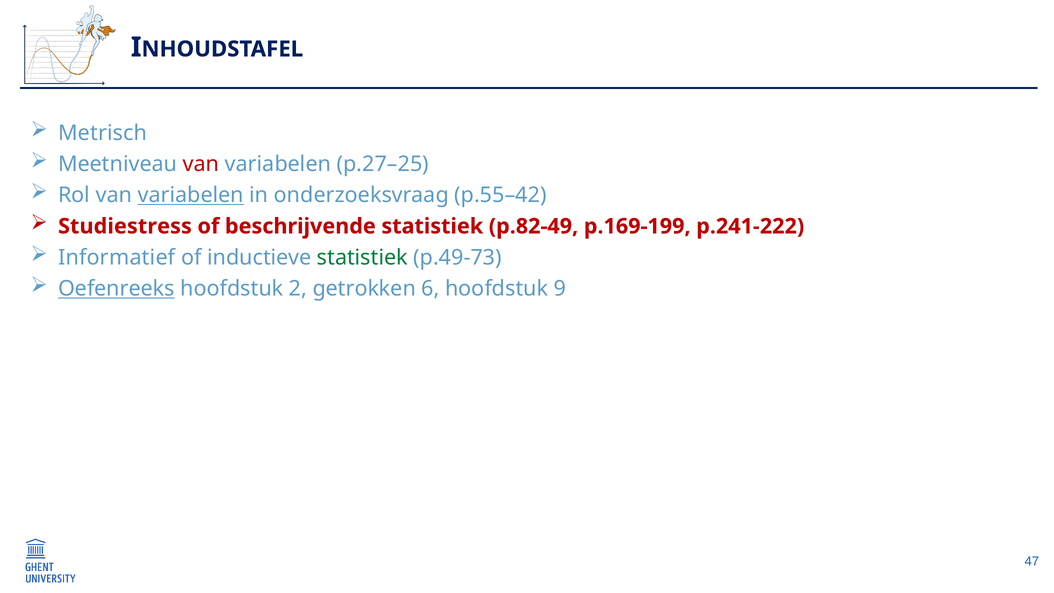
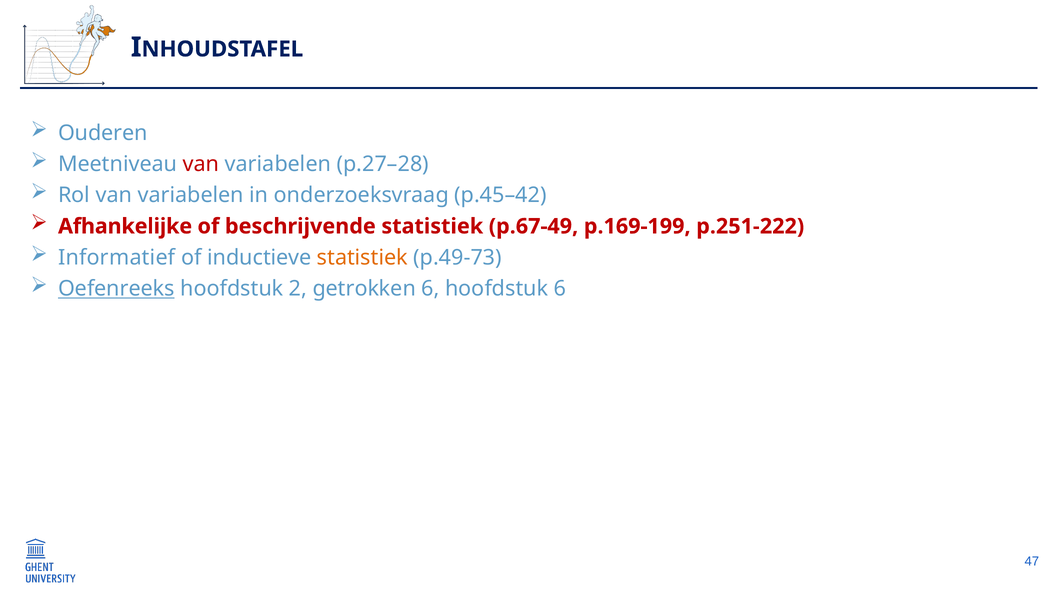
Metrisch: Metrisch -> Ouderen (103, 133)
p.27–25: p.27–25 -> p.27–28 (383, 164)
variabelen underline: present -> none (191, 195)
p.55–42: p.55–42 -> p.45–42 (501, 195)
Studiestress: Studiestress -> Afhankelijke (125, 226)
p.82-49: p.82-49 -> p.67-49 (533, 226)
p.241-222: p.241-222 -> p.251-222 (750, 226)
statistiek colour: green -> orange (362, 257)
hoofdstuk 9: 9 -> 6 (560, 289)
